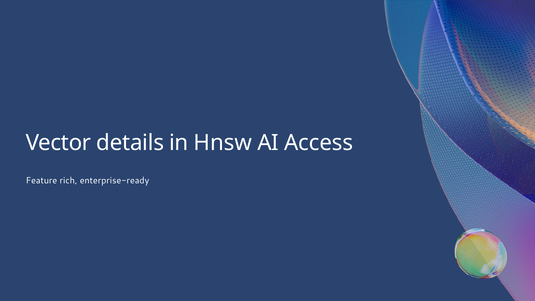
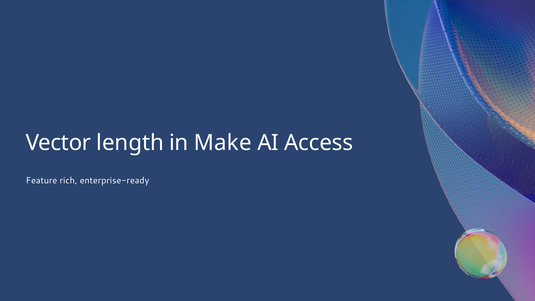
details: details -> length (130, 143)
Hnsw: Hnsw -> Make (223, 143)
